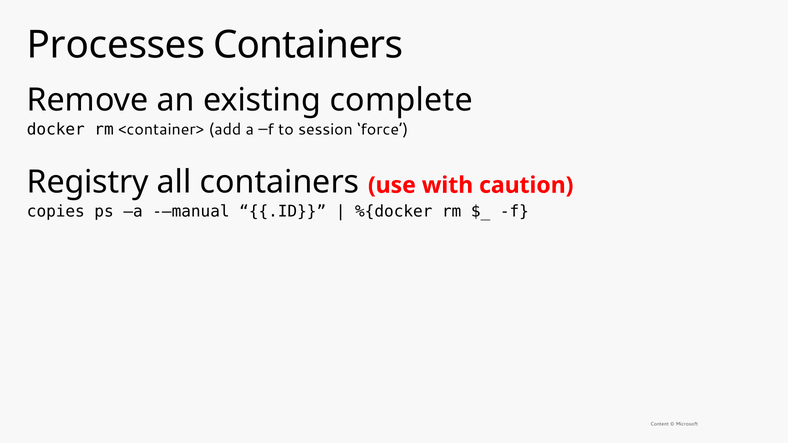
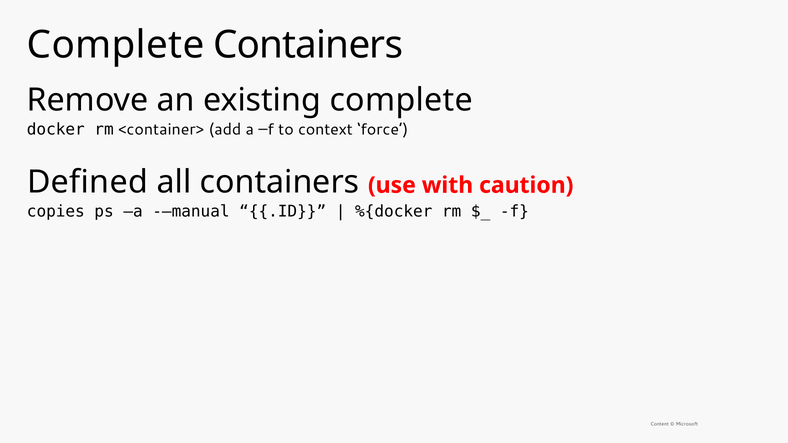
Processes: Processes -> Complete (116, 45)
session: session -> context (325, 129)
Registry: Registry -> Defined (87, 182)
